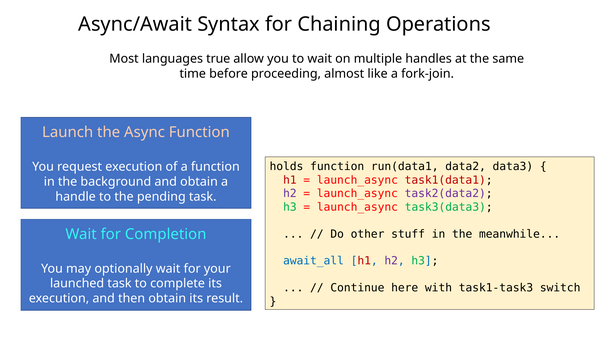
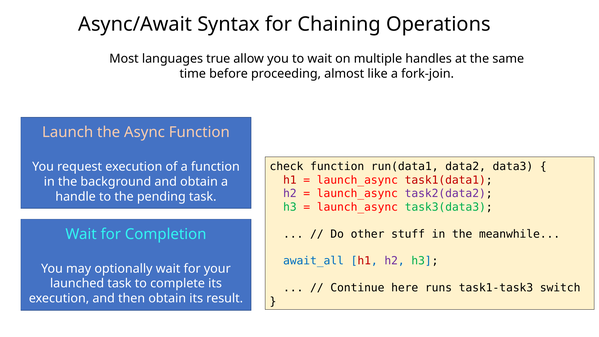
holds: holds -> check (287, 167)
with: with -> runs (439, 288)
